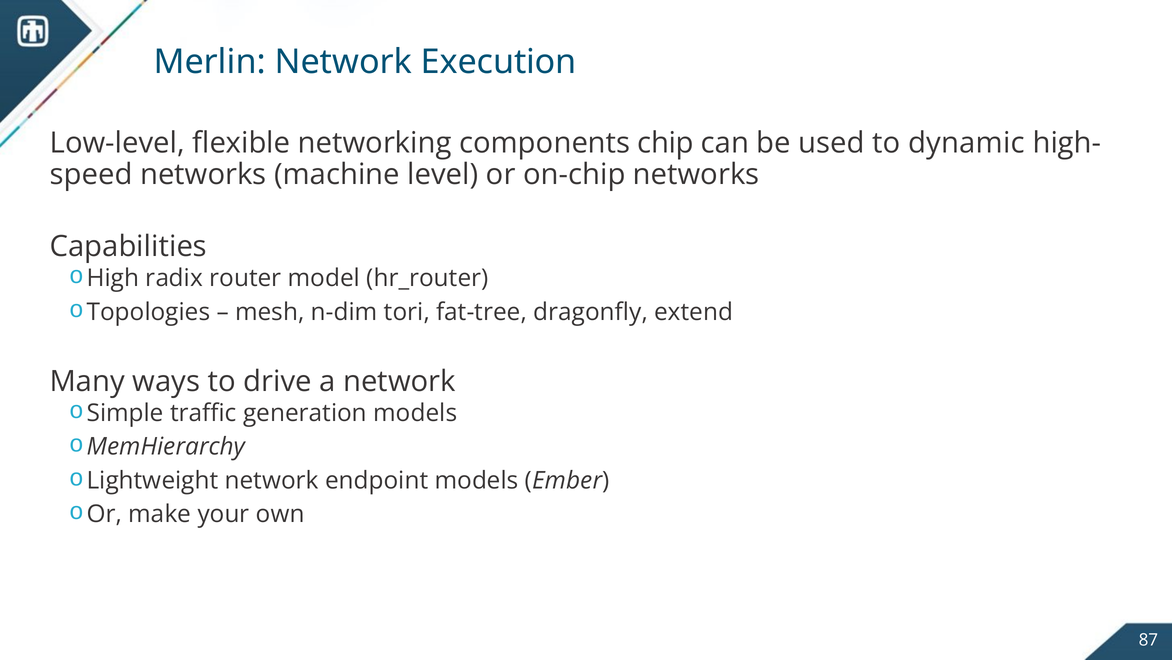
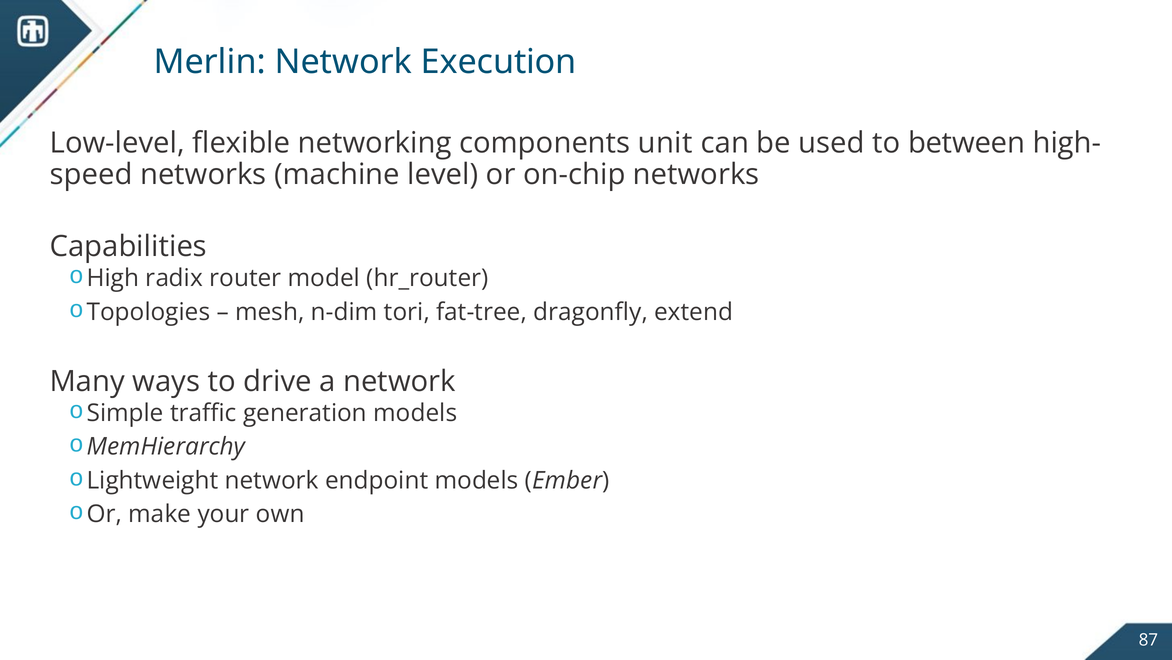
chip: chip -> unit (665, 143)
dynamic: dynamic -> between (967, 143)
